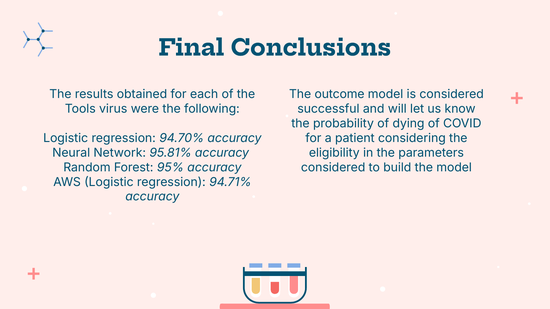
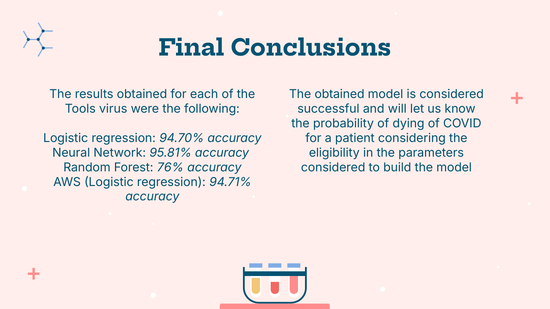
The outcome: outcome -> obtained (340, 94)
95%: 95% -> 76% (170, 168)
